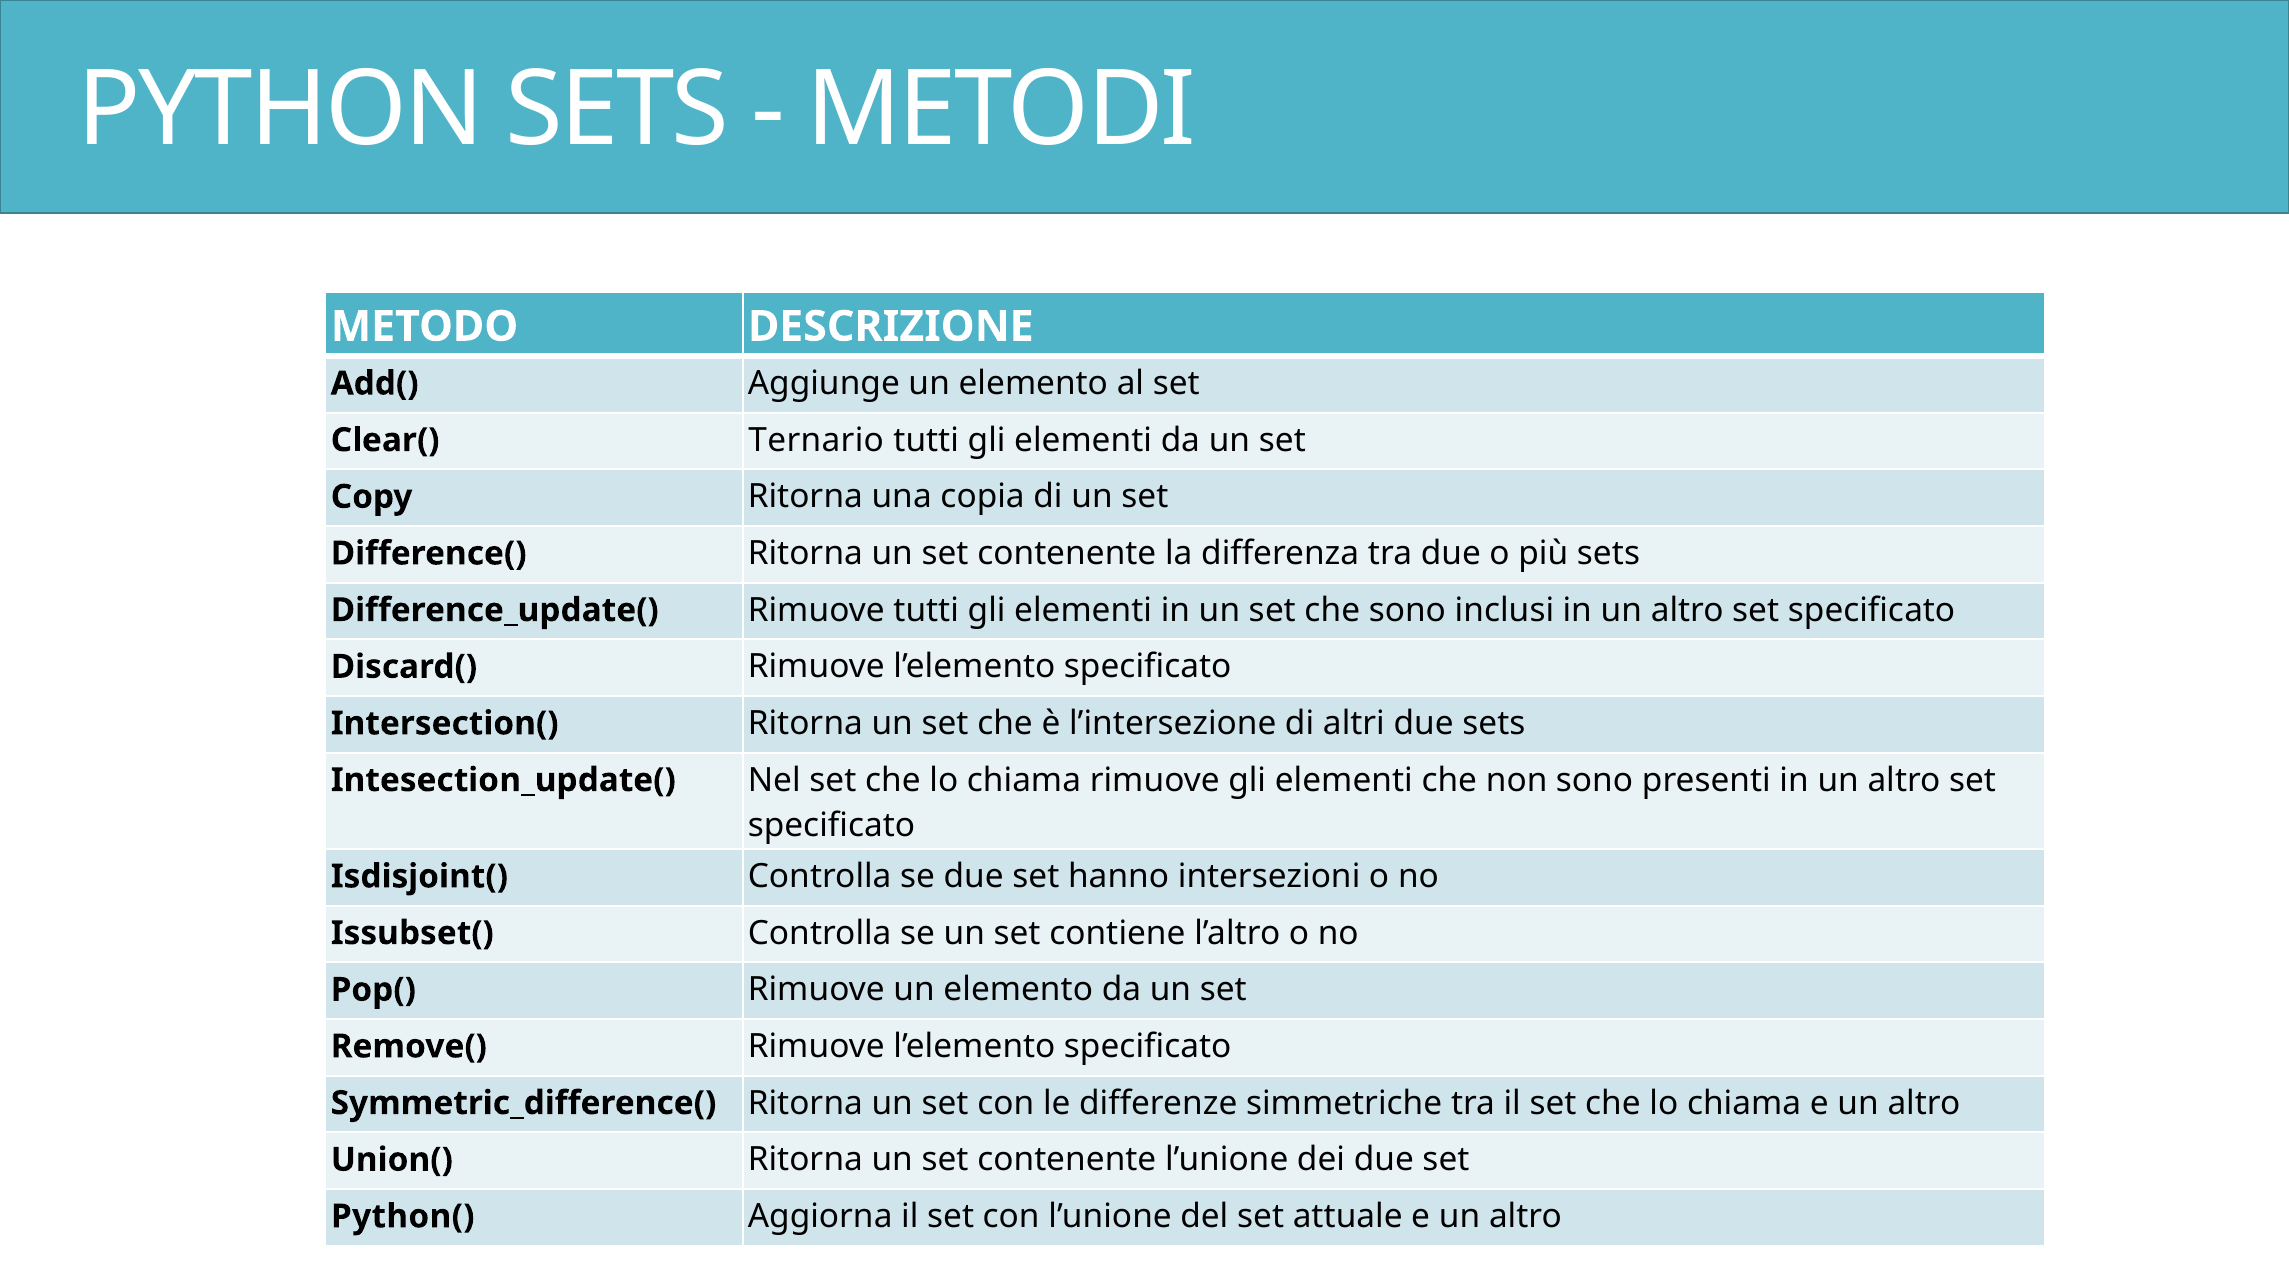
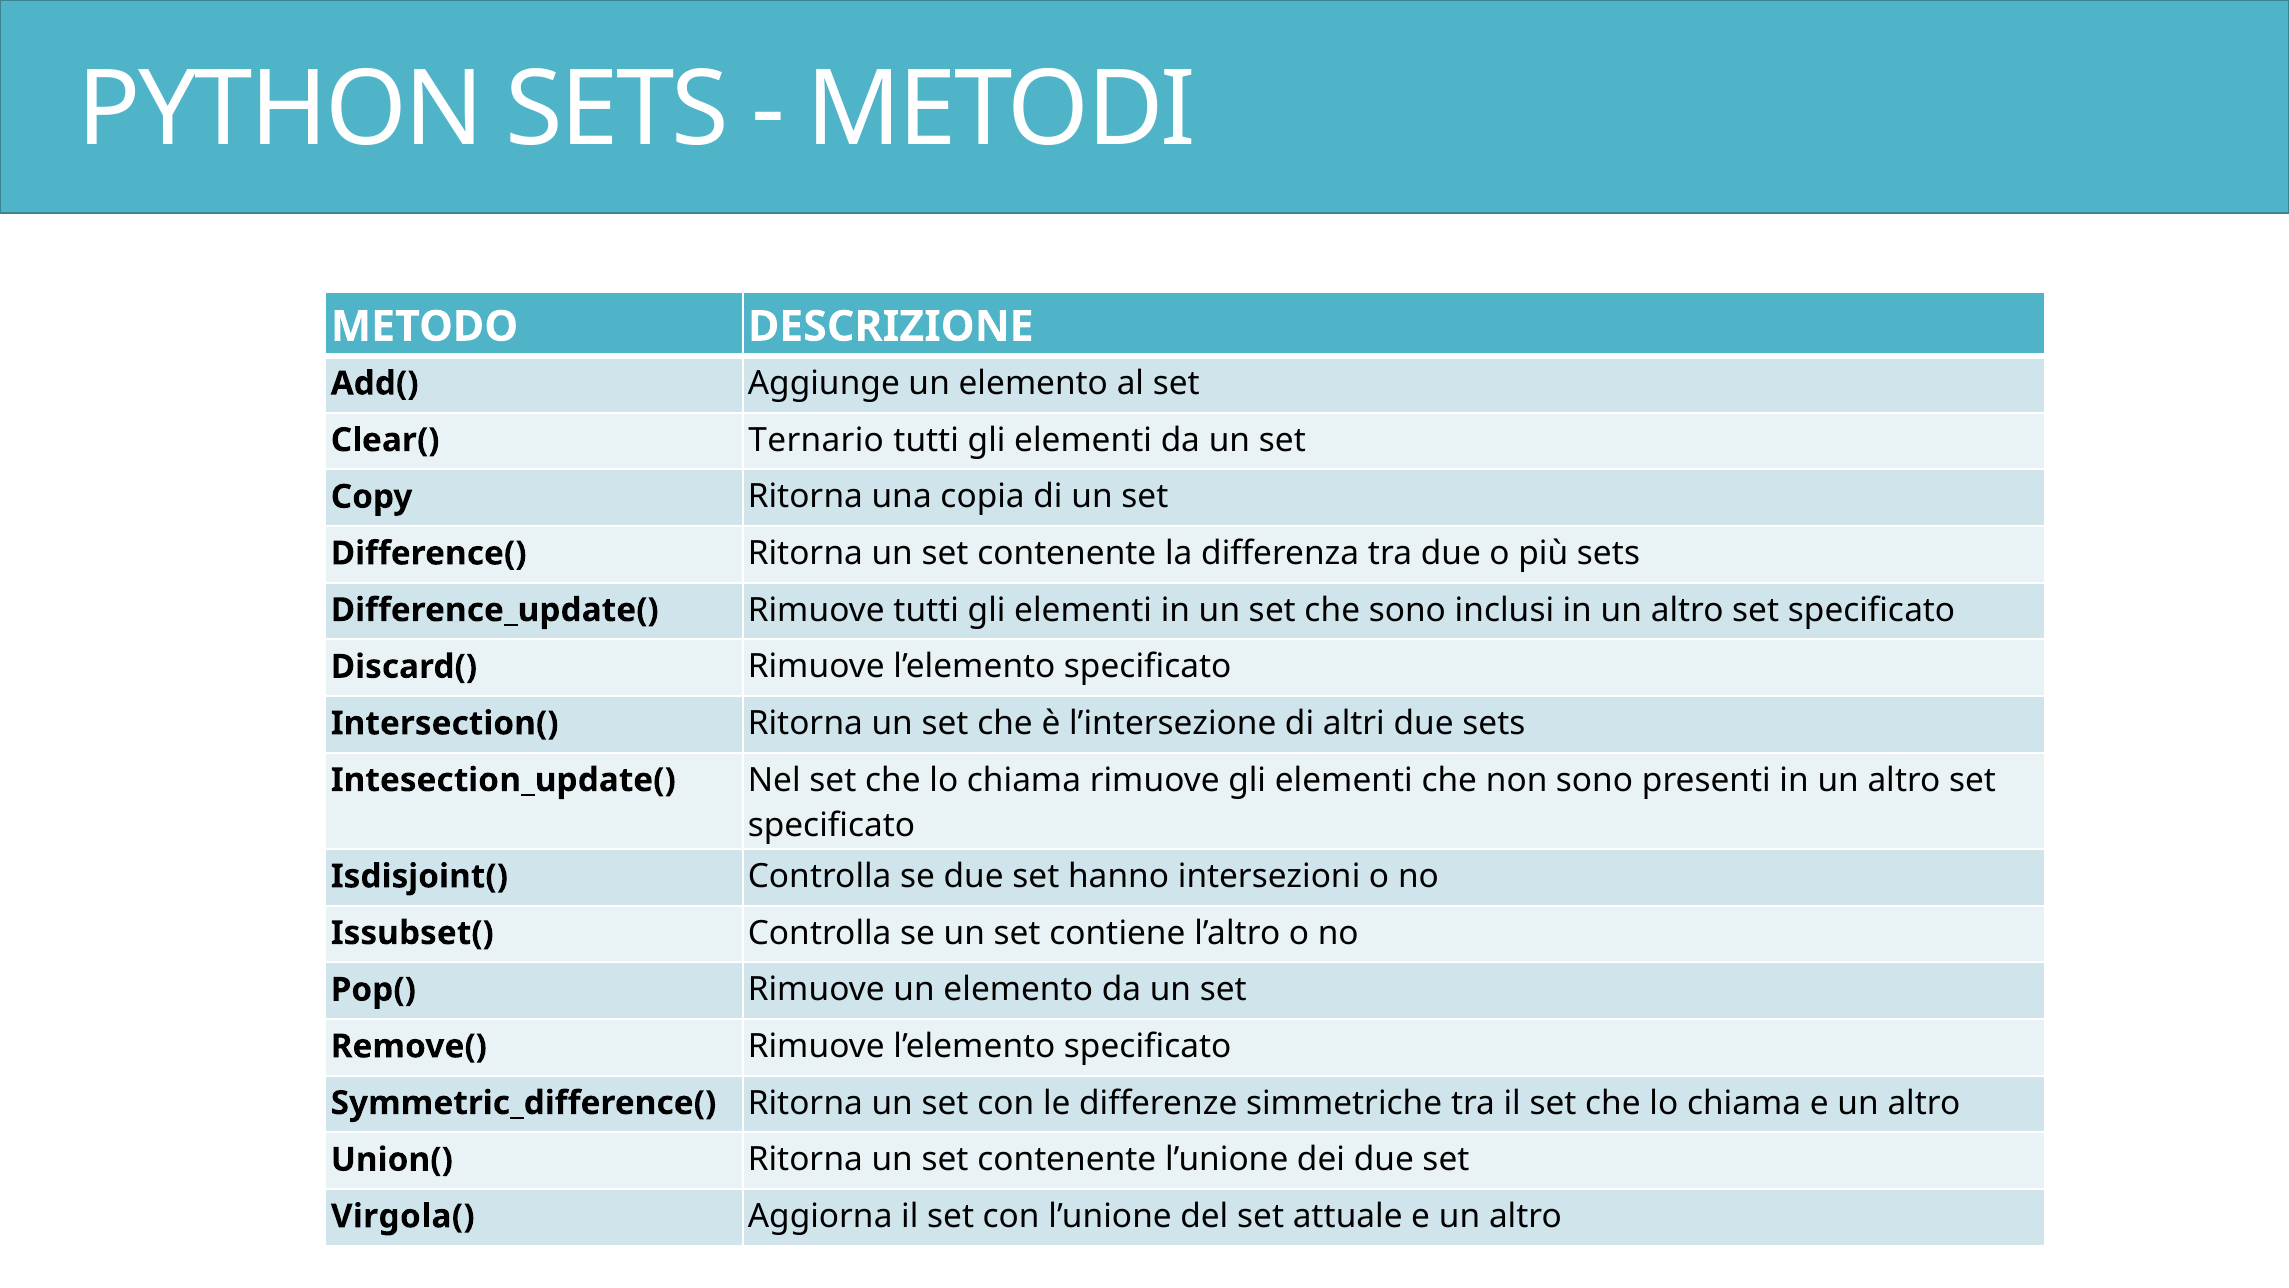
Python(: Python( -> Virgola( (403, 1216)
